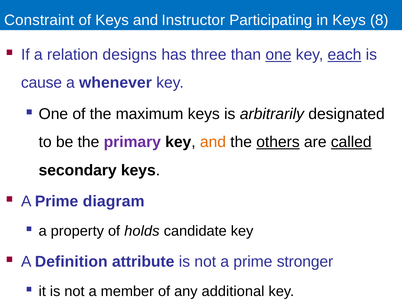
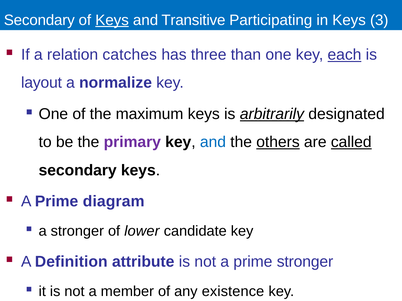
Constraint: Constraint -> Secondary (39, 20)
Keys underline: none -> present (112, 20)
Instructor: Instructor -> Transitive (193, 20)
8: 8 -> 3 (379, 20)
designs: designs -> catches (130, 55)
one underline: present -> none (278, 55)
cause: cause -> layout (42, 83)
whenever: whenever -> normalize (116, 83)
arbitrarily underline: none -> present (272, 114)
and colour: orange -> blue (213, 142)
a property: property -> stronger (77, 231)
holds: holds -> lower (142, 231)
additional: additional -> existence (233, 292)
